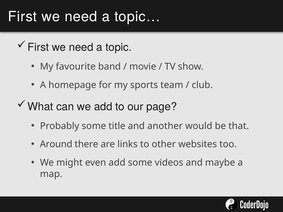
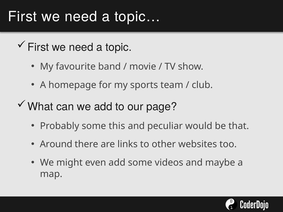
title: title -> this (117, 126)
another: another -> peculiar (165, 126)
